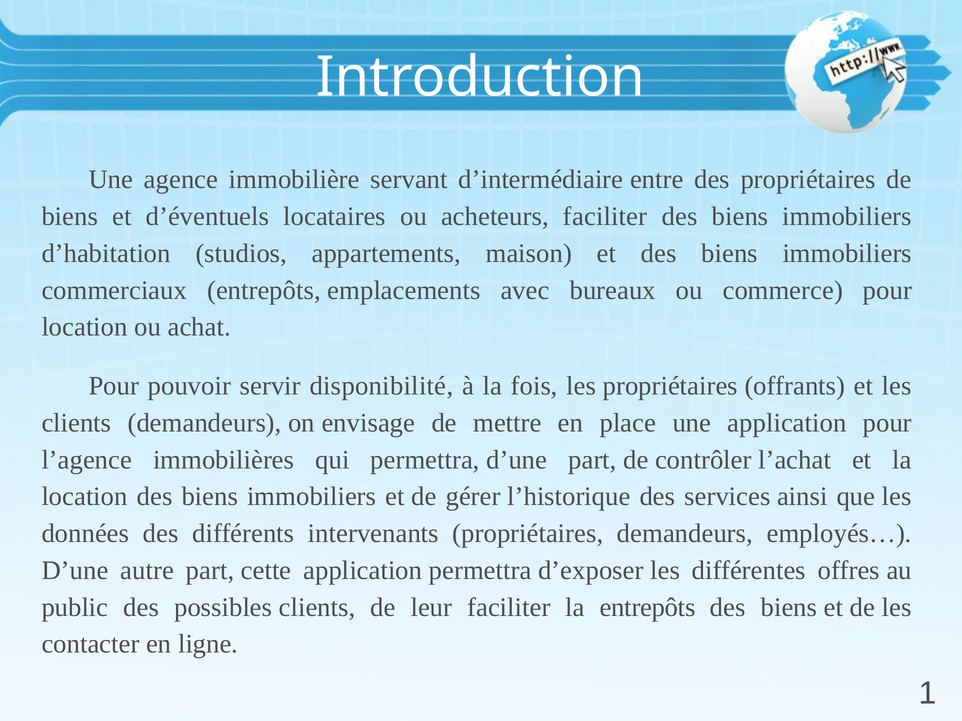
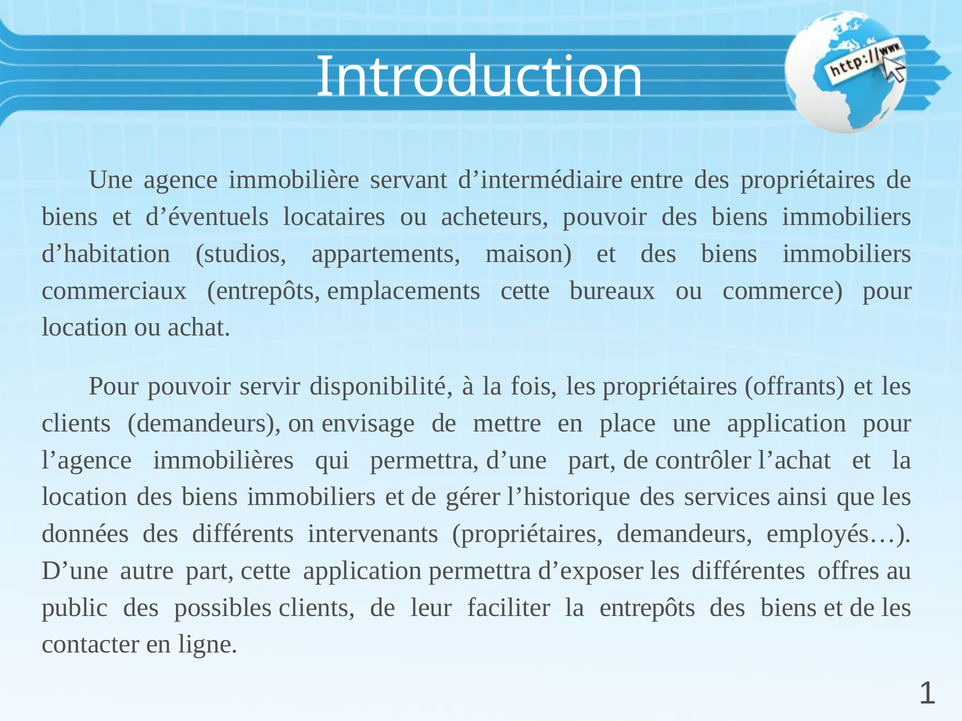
acheteurs faciliter: faciliter -> pouvoir (605, 217)
emplacements avec: avec -> cette (525, 290)
